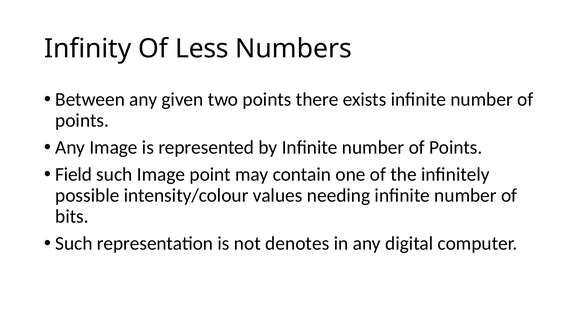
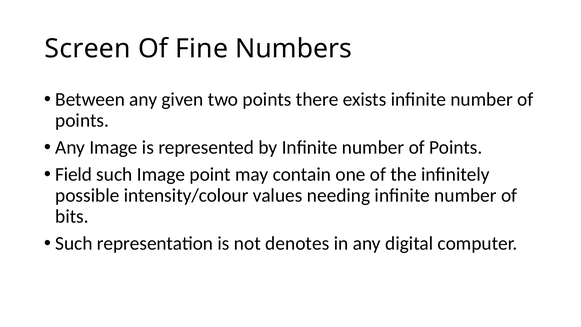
Infinity: Infinity -> Screen (88, 49)
Less: Less -> Fine (202, 49)
